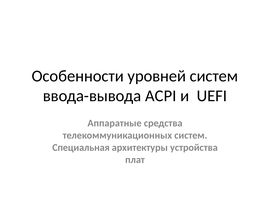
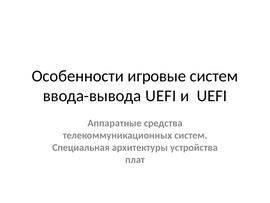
уровней: уровней -> игровые (157, 76)
ввода-вывода ACPI: ACPI -> UEFI (161, 96)
